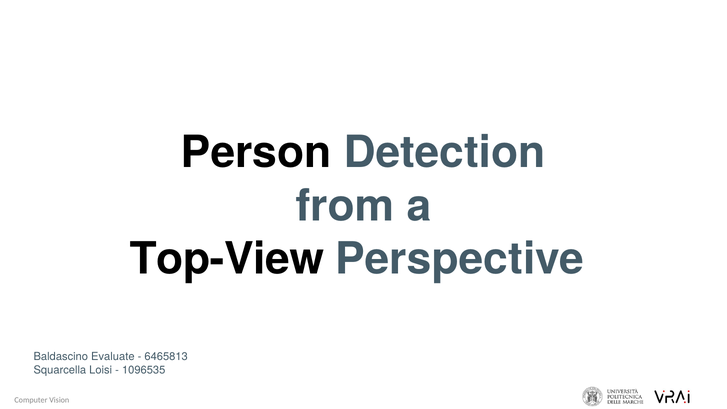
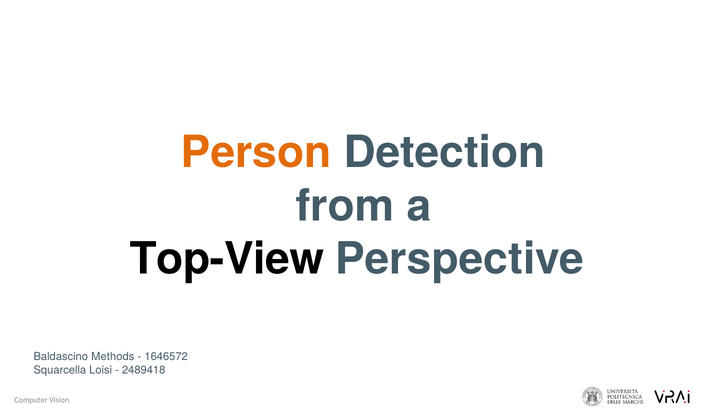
Person colour: black -> orange (256, 153)
Evaluate: Evaluate -> Methods (113, 356)
6465813: 6465813 -> 1646572 (166, 356)
1096535: 1096535 -> 2489418 (144, 370)
